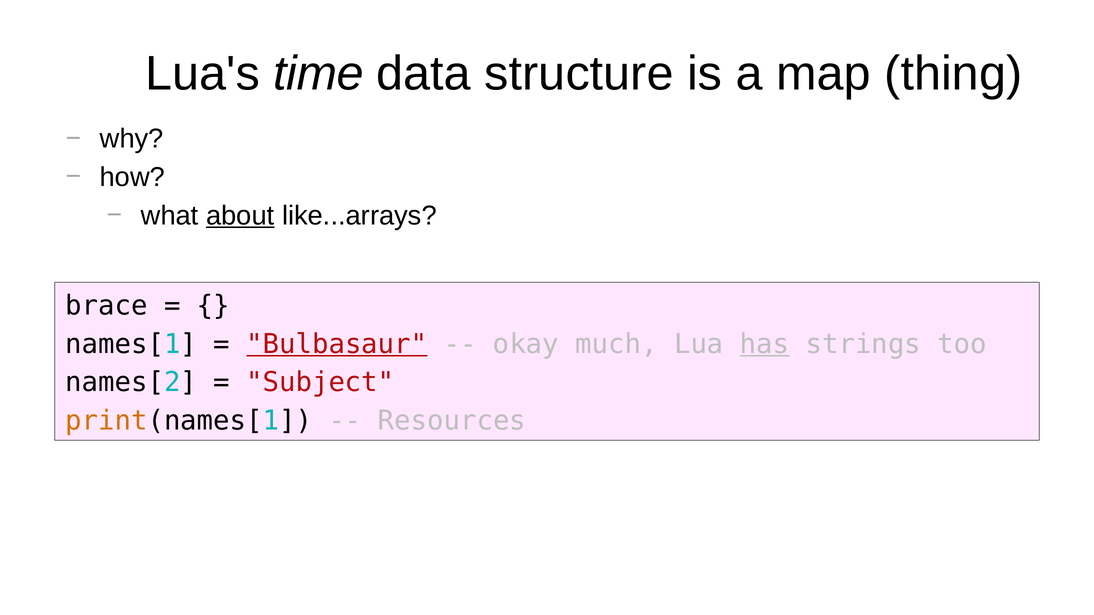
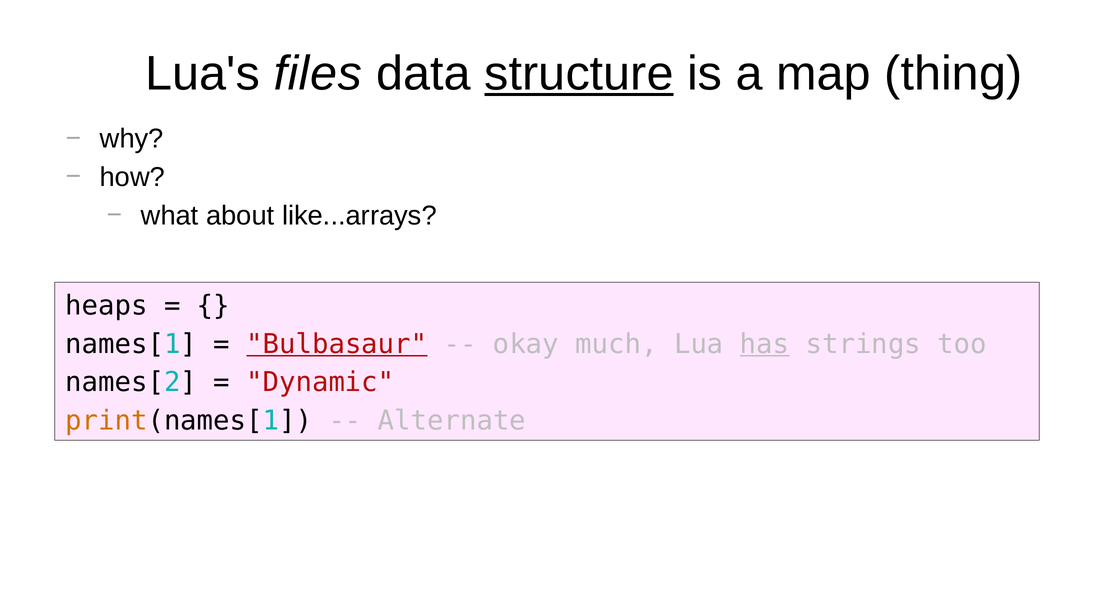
time: time -> files (318, 74)
structure underline: none -> present (579, 74)
about underline: present -> none (240, 216)
brace: brace -> heaps (107, 306)
Subject: Subject -> Dynamic (320, 383)
Resources: Resources -> Alternate (452, 421)
